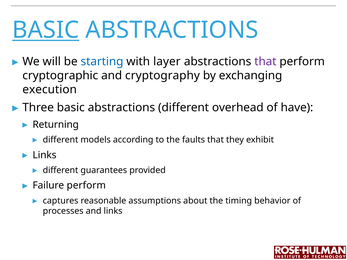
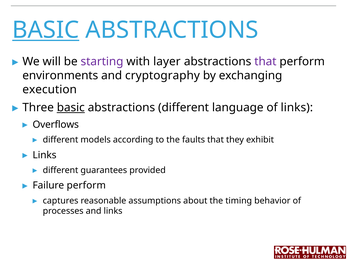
starting colour: blue -> purple (102, 62)
cryptographic: cryptographic -> environments (60, 76)
basic underline: none -> present (71, 108)
overhead: overhead -> language (238, 108)
of have: have -> links (297, 108)
Returning: Returning -> Overflows (56, 125)
